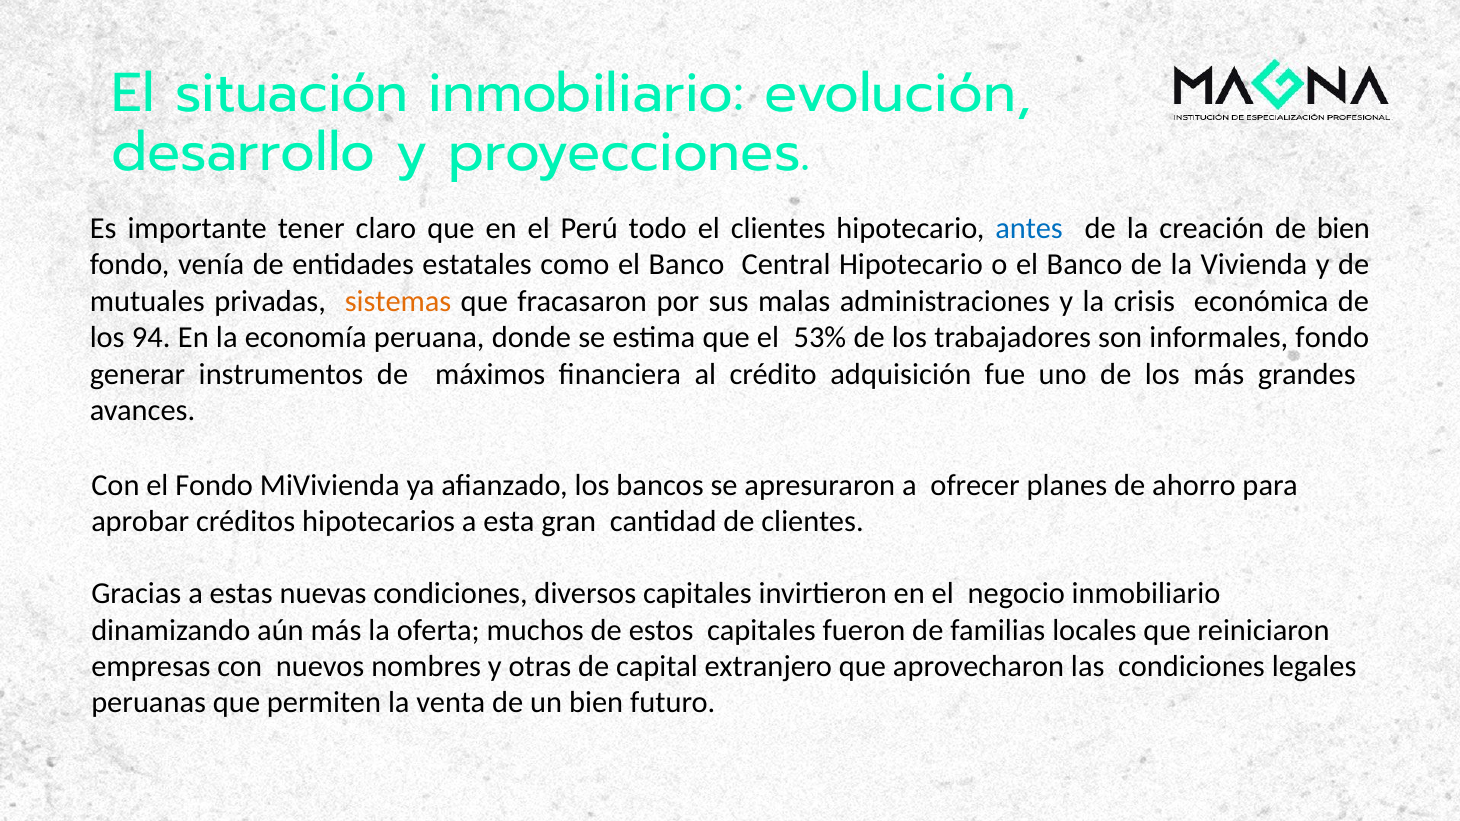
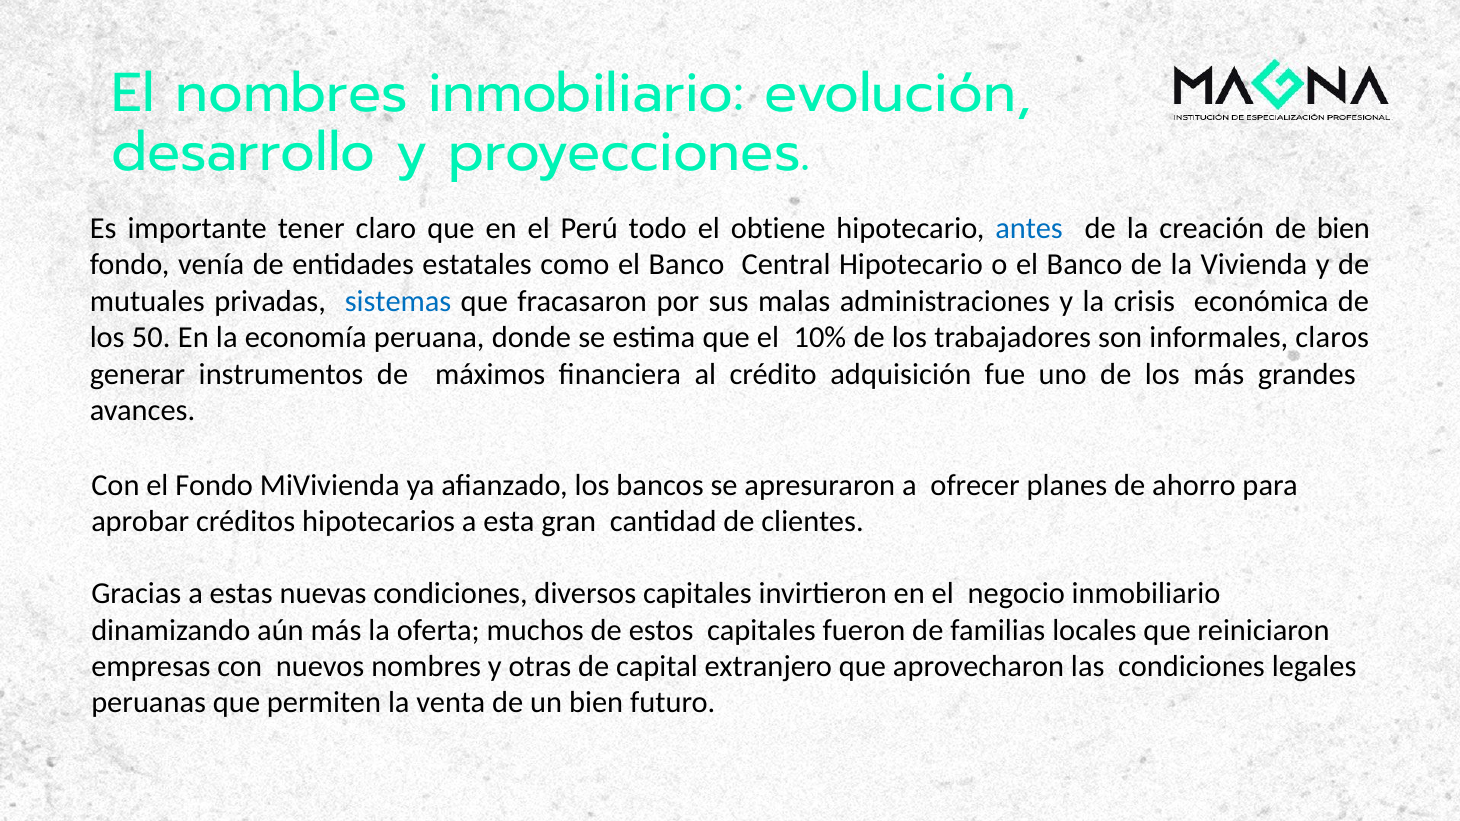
El situación: situación -> nombres (292, 93)
el clientes: clientes -> obtiene (778, 228)
sistemas colour: orange -> blue (398, 301)
94: 94 -> 50 (151, 338)
53%: 53% -> 10% (820, 338)
informales fondo: fondo -> claros (1332, 338)
